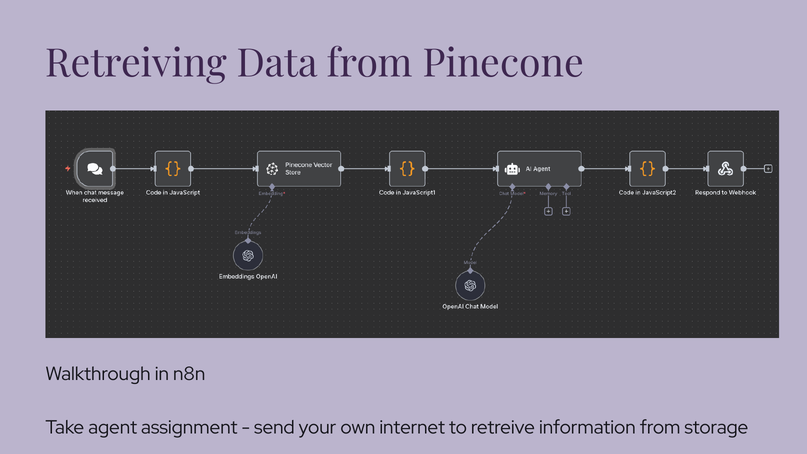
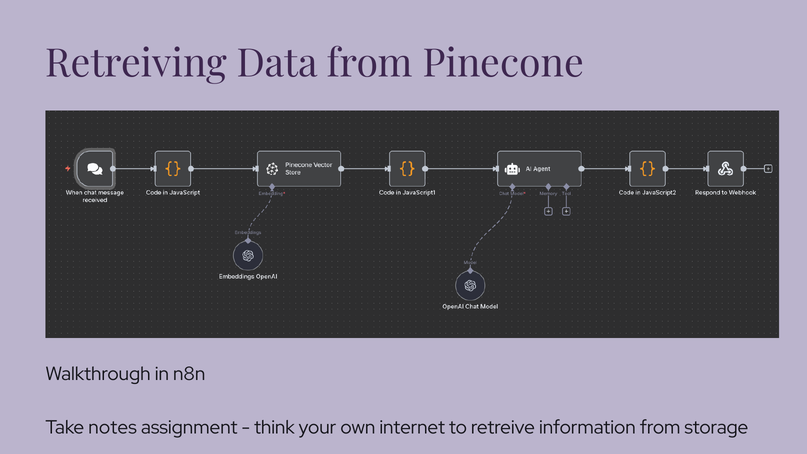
agent: agent -> notes (113, 427)
send: send -> think (274, 427)
